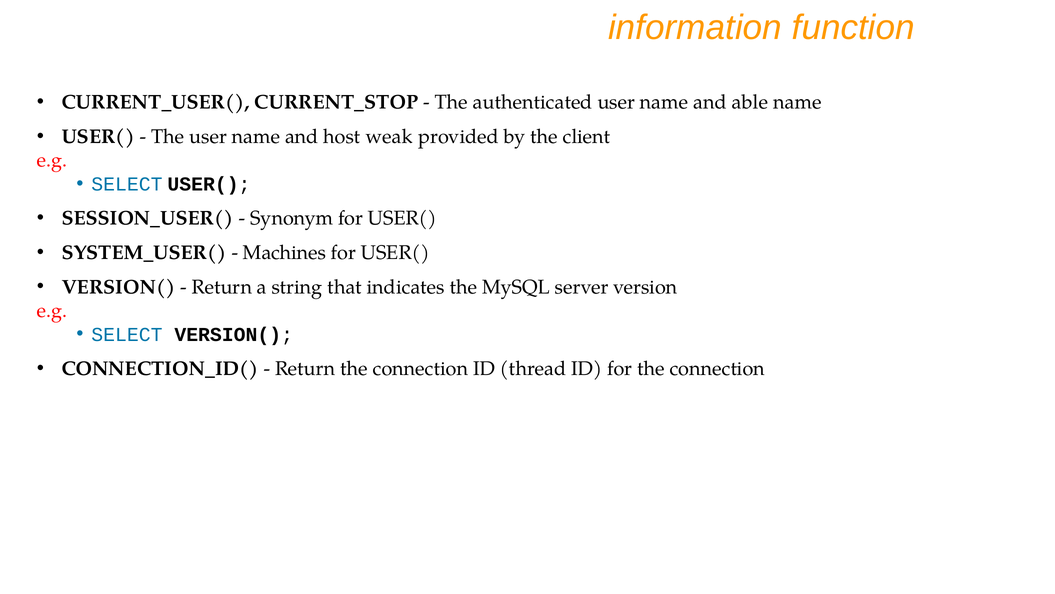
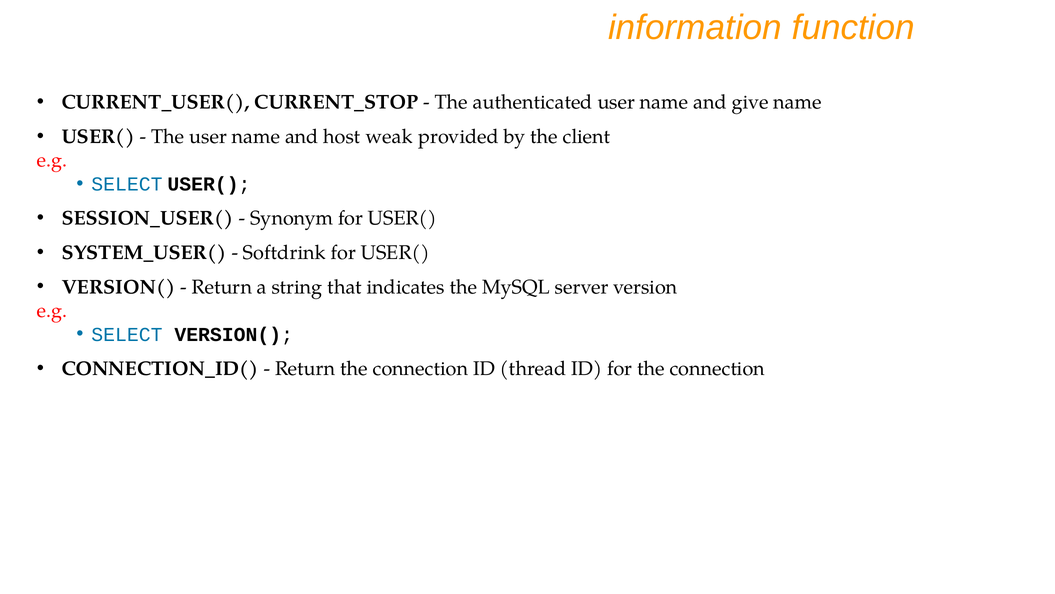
able: able -> give (750, 102)
Machines: Machines -> Softdrink (284, 252)
